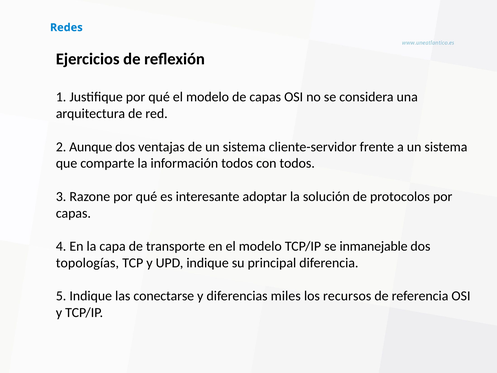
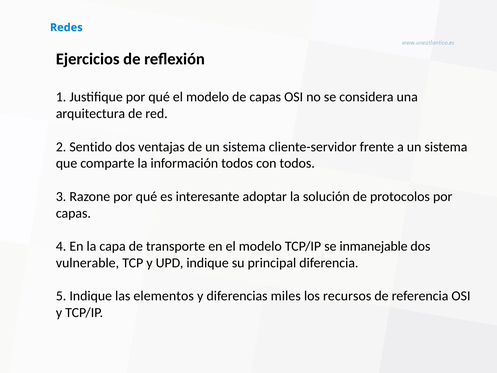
Aunque: Aunque -> Sentido (91, 147)
topologías: topologías -> vulnerable (87, 263)
conectarse: conectarse -> elementos (164, 296)
